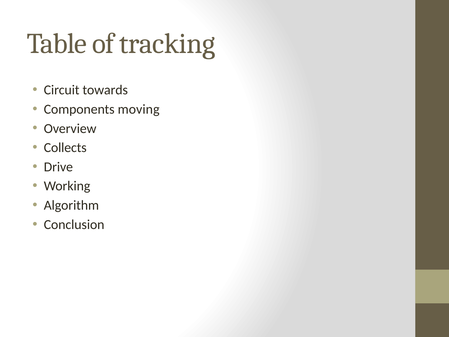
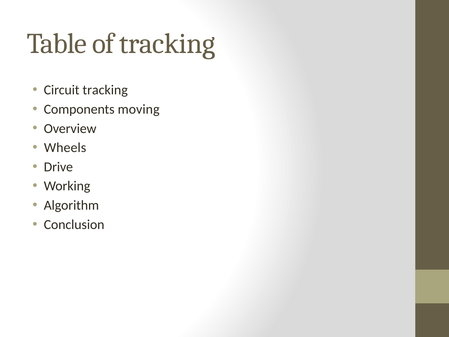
Circuit towards: towards -> tracking (105, 90)
Collects: Collects -> Wheels (65, 148)
